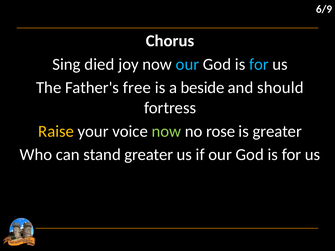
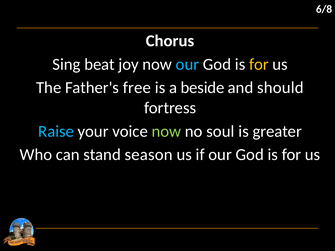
6/9: 6/9 -> 6/8 (324, 9)
died: died -> beat (100, 64)
for colour: light blue -> yellow (259, 64)
Raise colour: yellow -> light blue (56, 131)
rose: rose -> soul (220, 131)
stand greater: greater -> season (149, 155)
